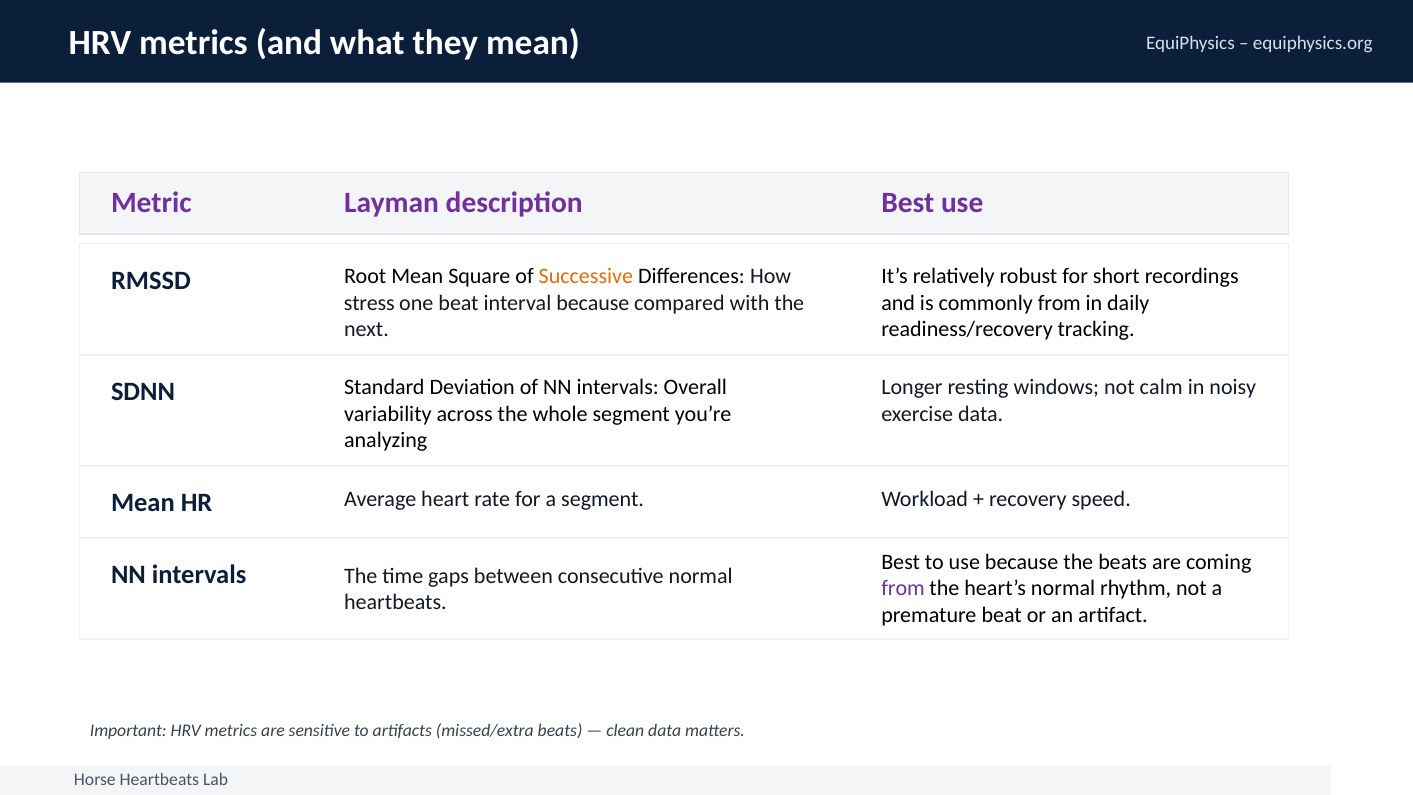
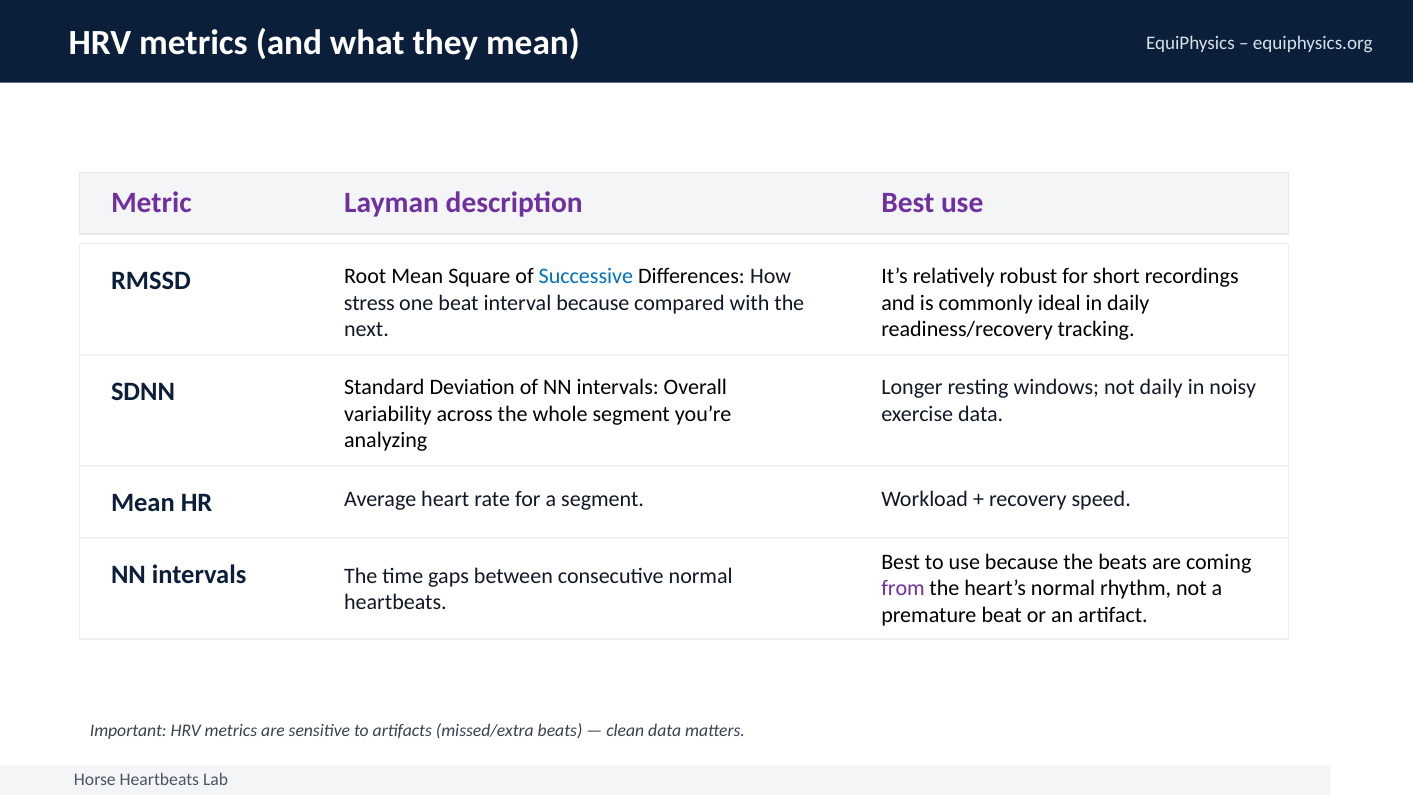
Successive colour: orange -> blue (586, 276)
commonly from: from -> ideal (1059, 303)
not calm: calm -> daily (1161, 387)
